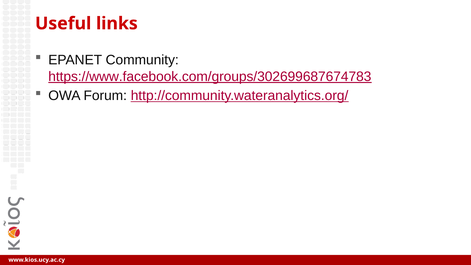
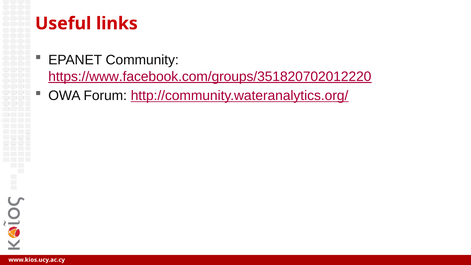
https://www.facebook.com/groups/302699687674783: https://www.facebook.com/groups/302699687674783 -> https://www.facebook.com/groups/351820702012220 (210, 76)
